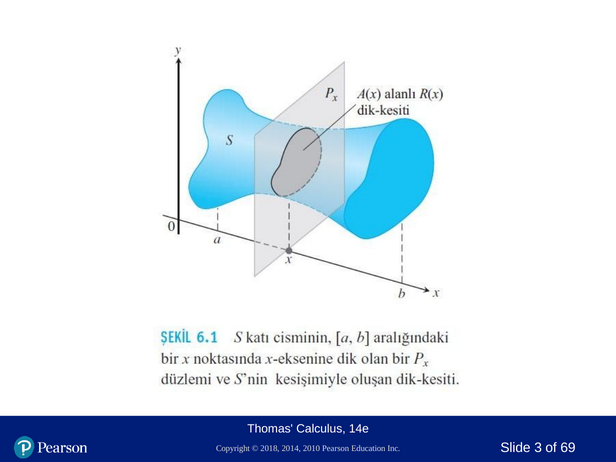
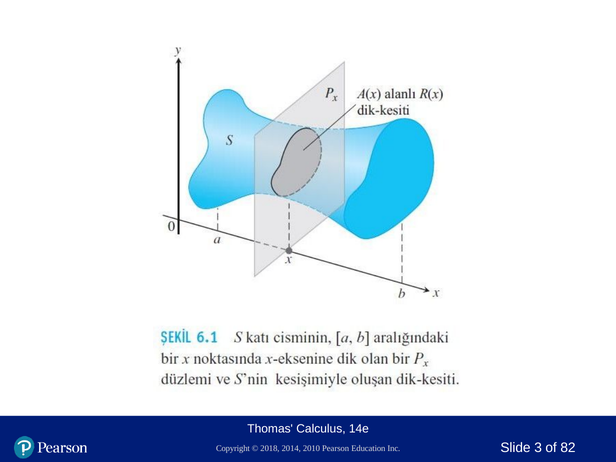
69: 69 -> 82 (568, 448)
